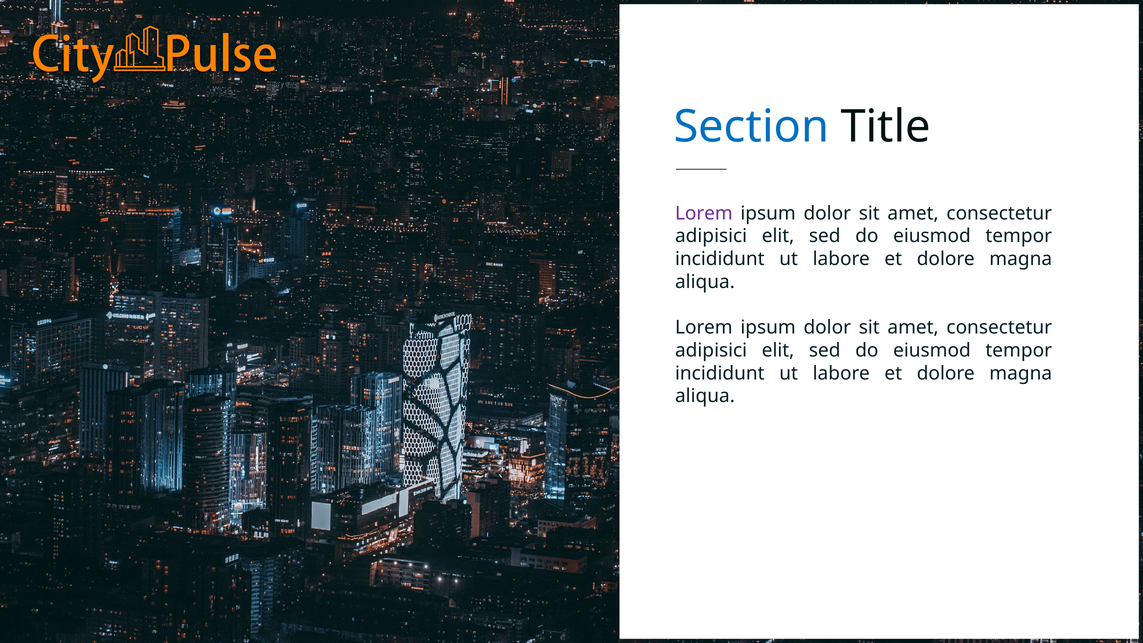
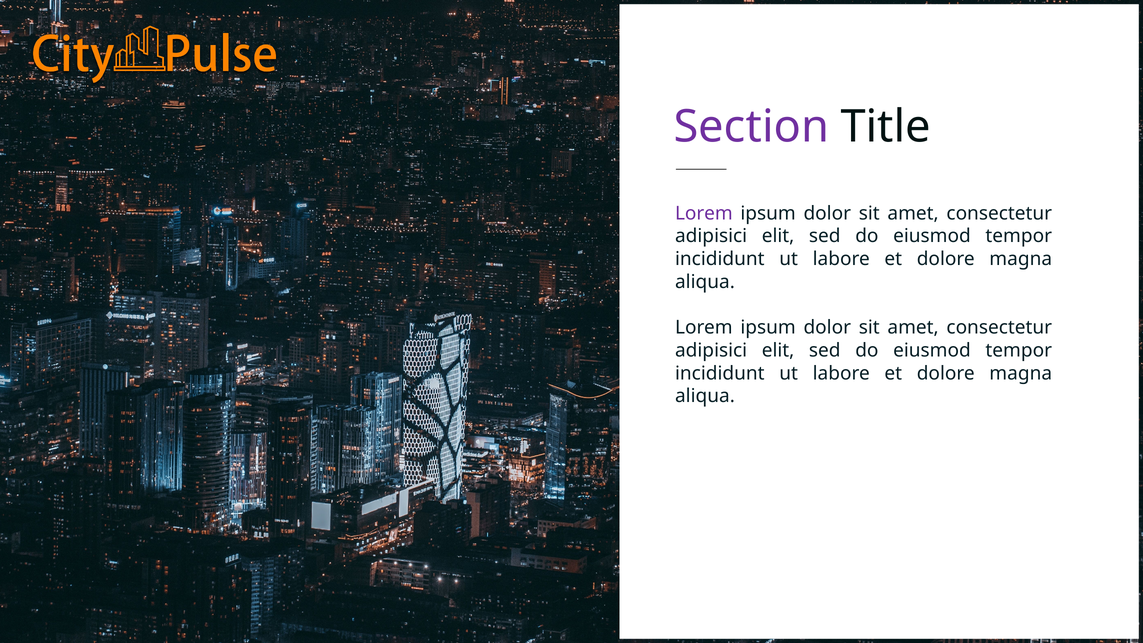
Section colour: blue -> purple (751, 127)
